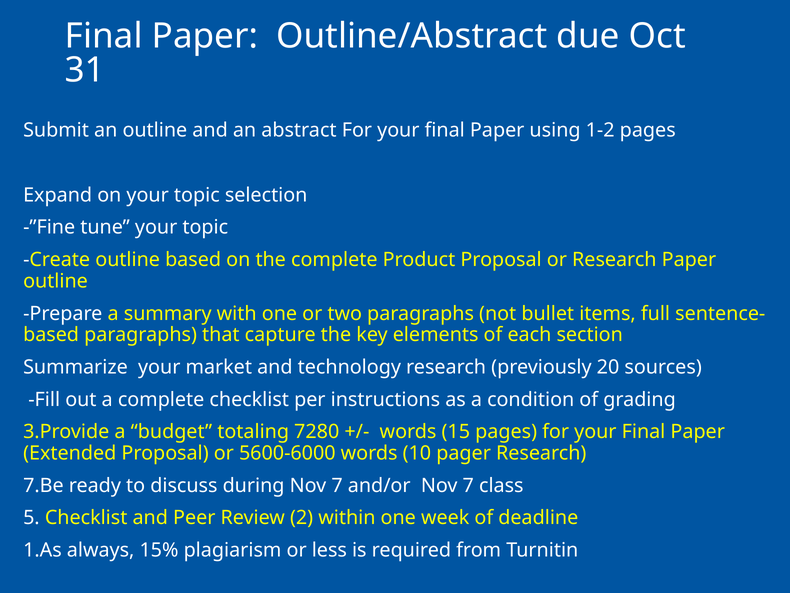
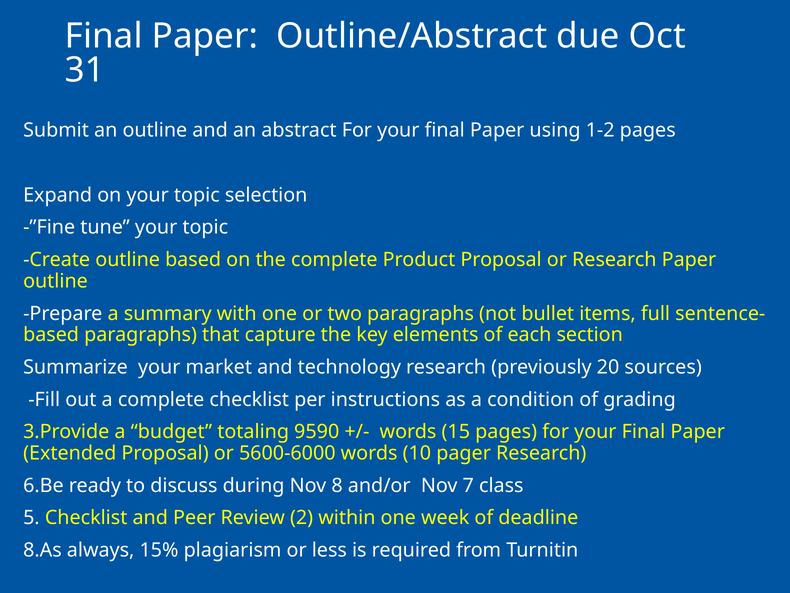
7280: 7280 -> 9590 (317, 431)
7.Be: 7.Be -> 6.Be (43, 485)
during Nov 7: 7 -> 8 (337, 485)
1.As: 1.As -> 8.As (42, 550)
